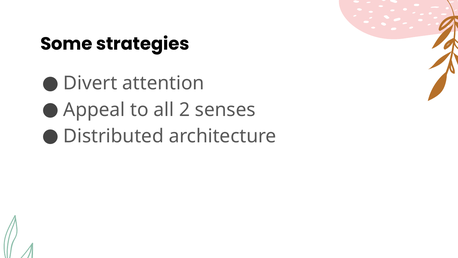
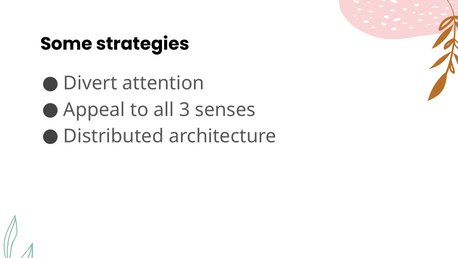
2: 2 -> 3 (184, 110)
